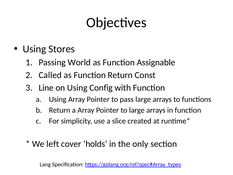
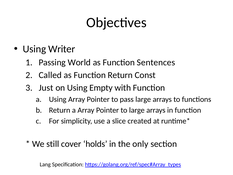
Stores: Stores -> Writer (62, 49)
Assignable: Assignable -> Sentences (156, 62)
Line: Line -> Just (46, 88)
Config: Config -> Empty (101, 88)
left: left -> still (53, 144)
